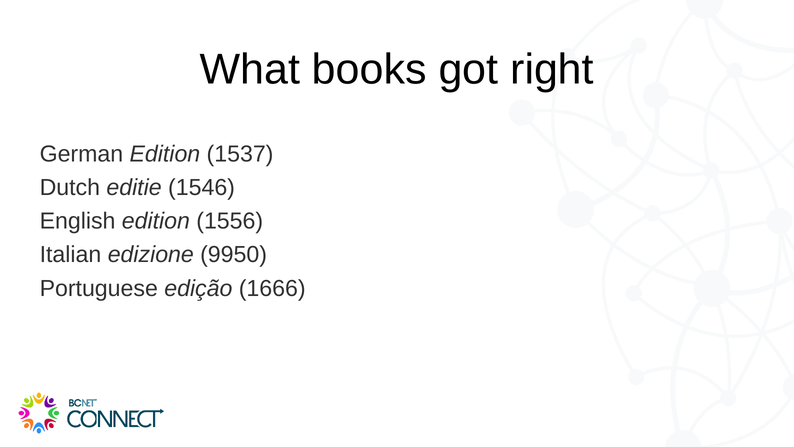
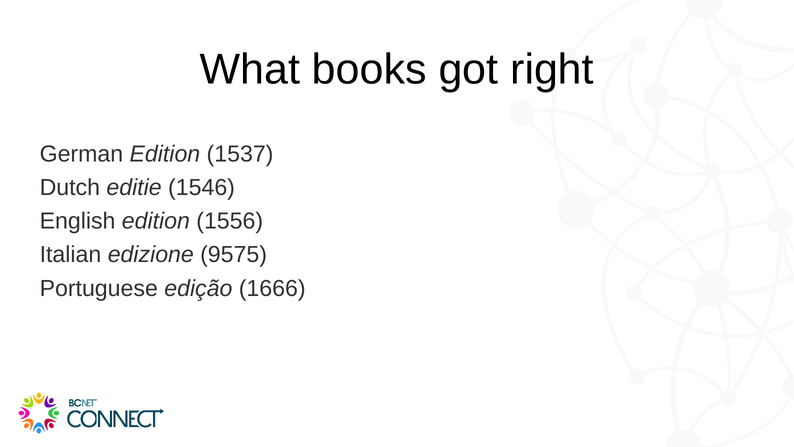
9950: 9950 -> 9575 (234, 255)
